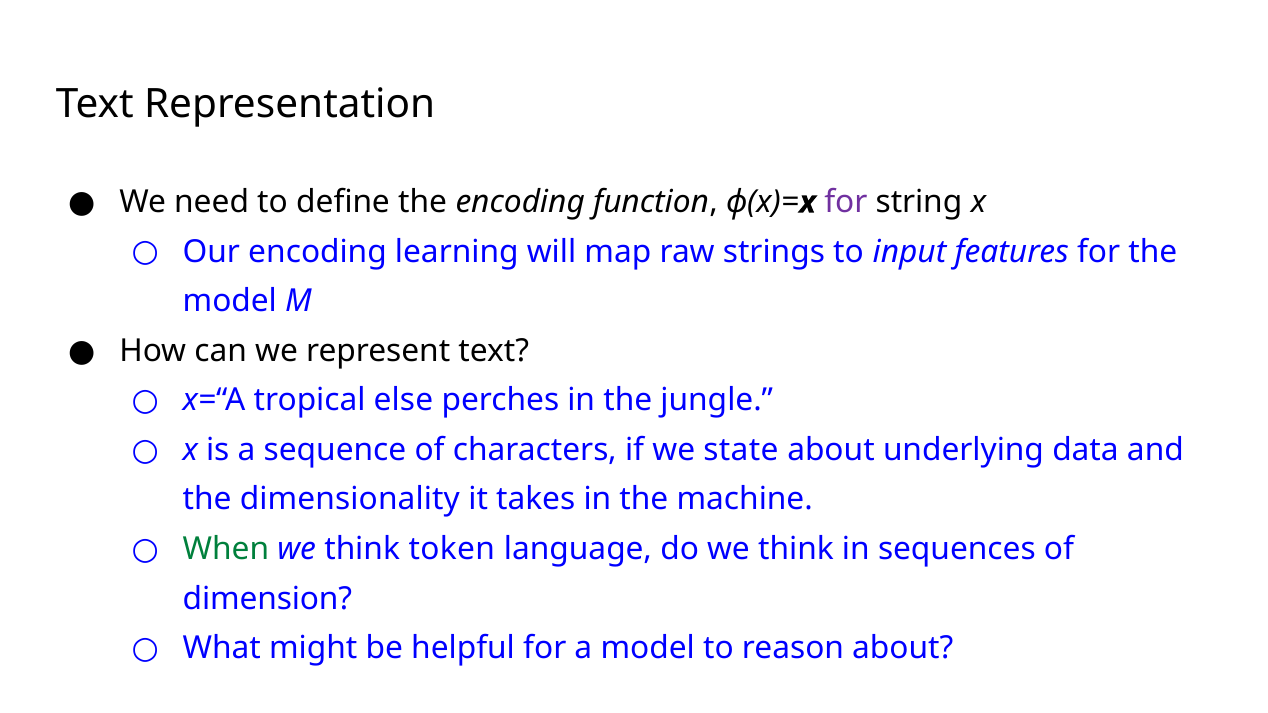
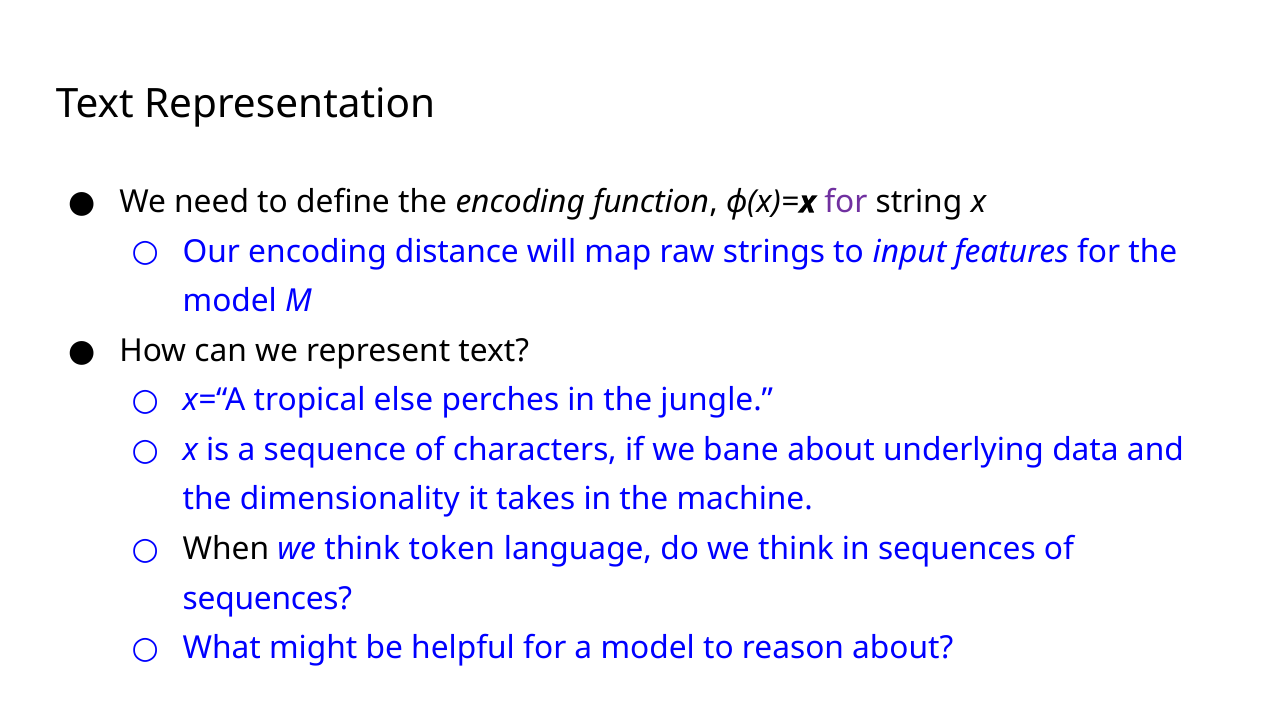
learning: learning -> distance (457, 252)
state: state -> bane (741, 450)
When colour: green -> black (226, 549)
dimension: dimension -> sequences (267, 599)
